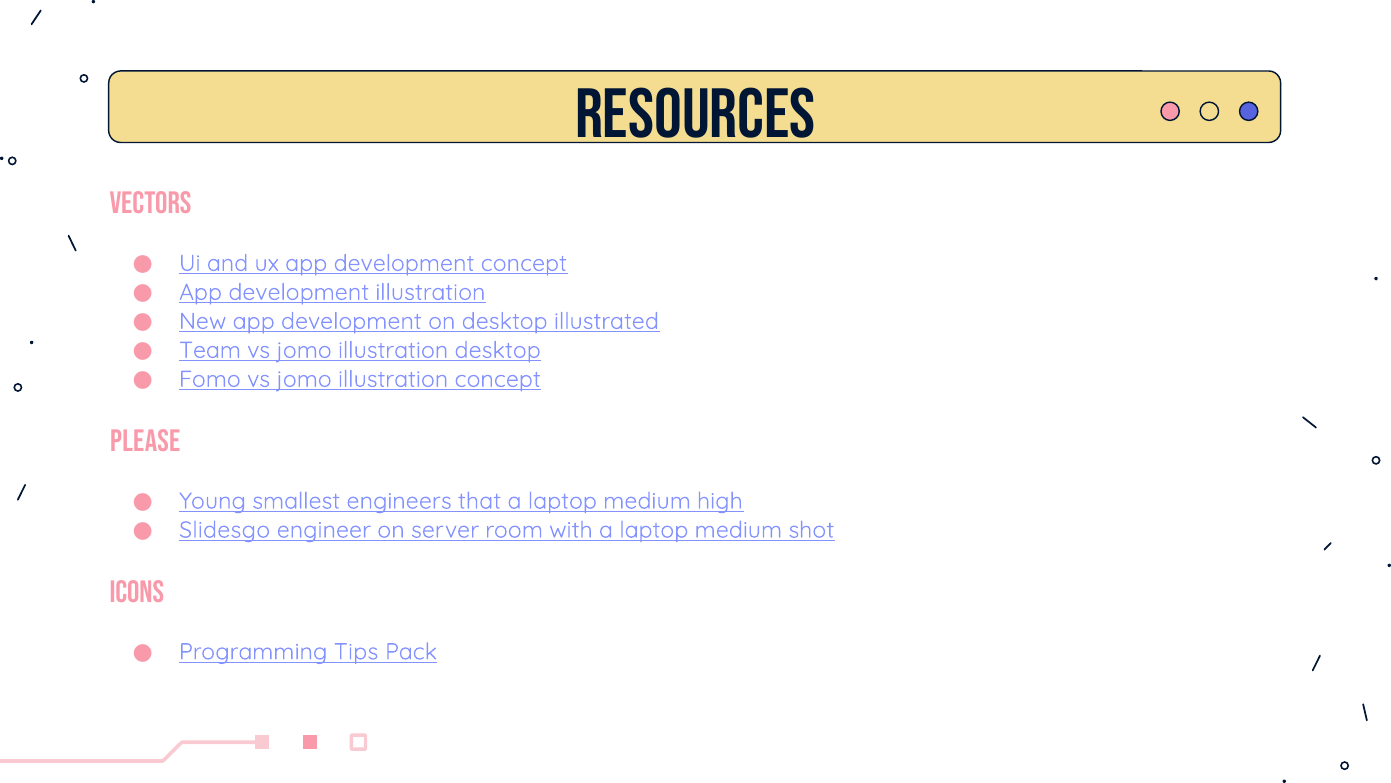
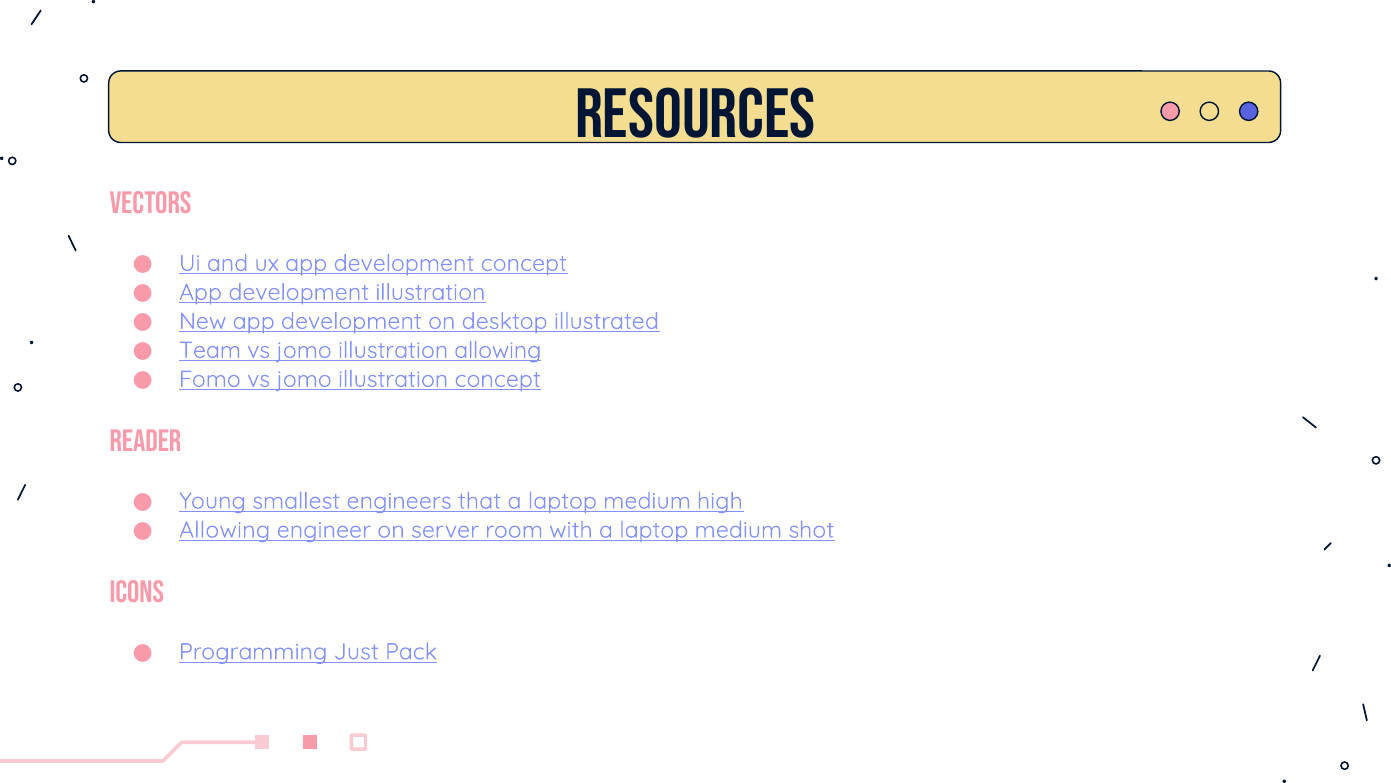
illustration desktop: desktop -> allowing (498, 350)
PLEASE: PLEASE -> READER (145, 441)
Slidesgo: Slidesgo -> Allowing (225, 530)
Tips: Tips -> Just (356, 651)
